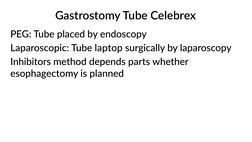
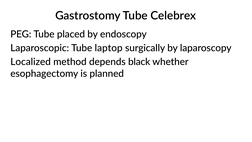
Inhibitors: Inhibitors -> Localized (31, 62)
parts: parts -> black (139, 62)
